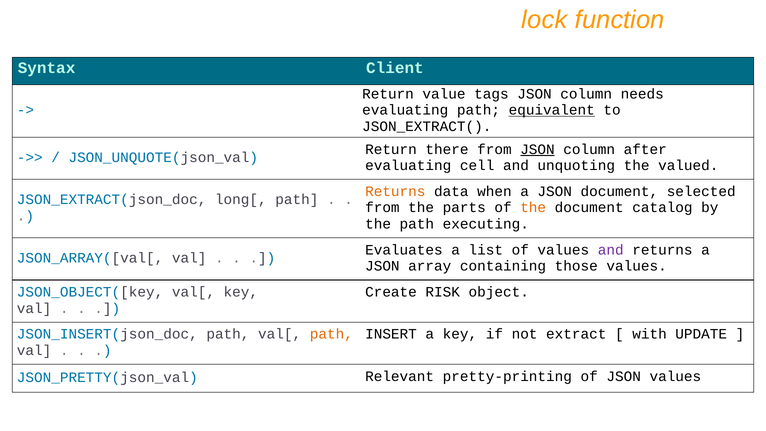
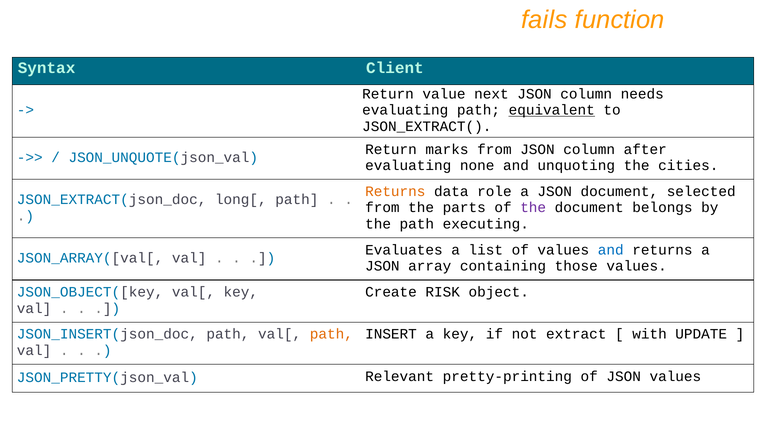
lock: lock -> fails (544, 20)
tags: tags -> next (491, 94)
there: there -> marks (447, 149)
JSON underline: present -> none (537, 149)
cell: cell -> none (477, 166)
valued: valued -> cities (688, 166)
when: when -> role (494, 191)
the colour: orange -> purple (533, 208)
catalog: catalog -> belongs (662, 208)
and colour: purple -> blue (611, 250)
